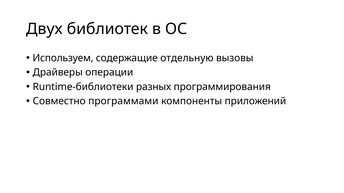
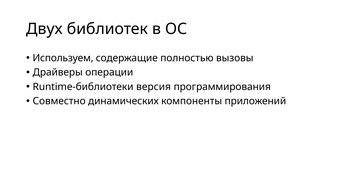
отдельную: отдельную -> полностью (187, 58)
разных: разных -> версия (154, 87)
программами: программами -> динамических (123, 101)
